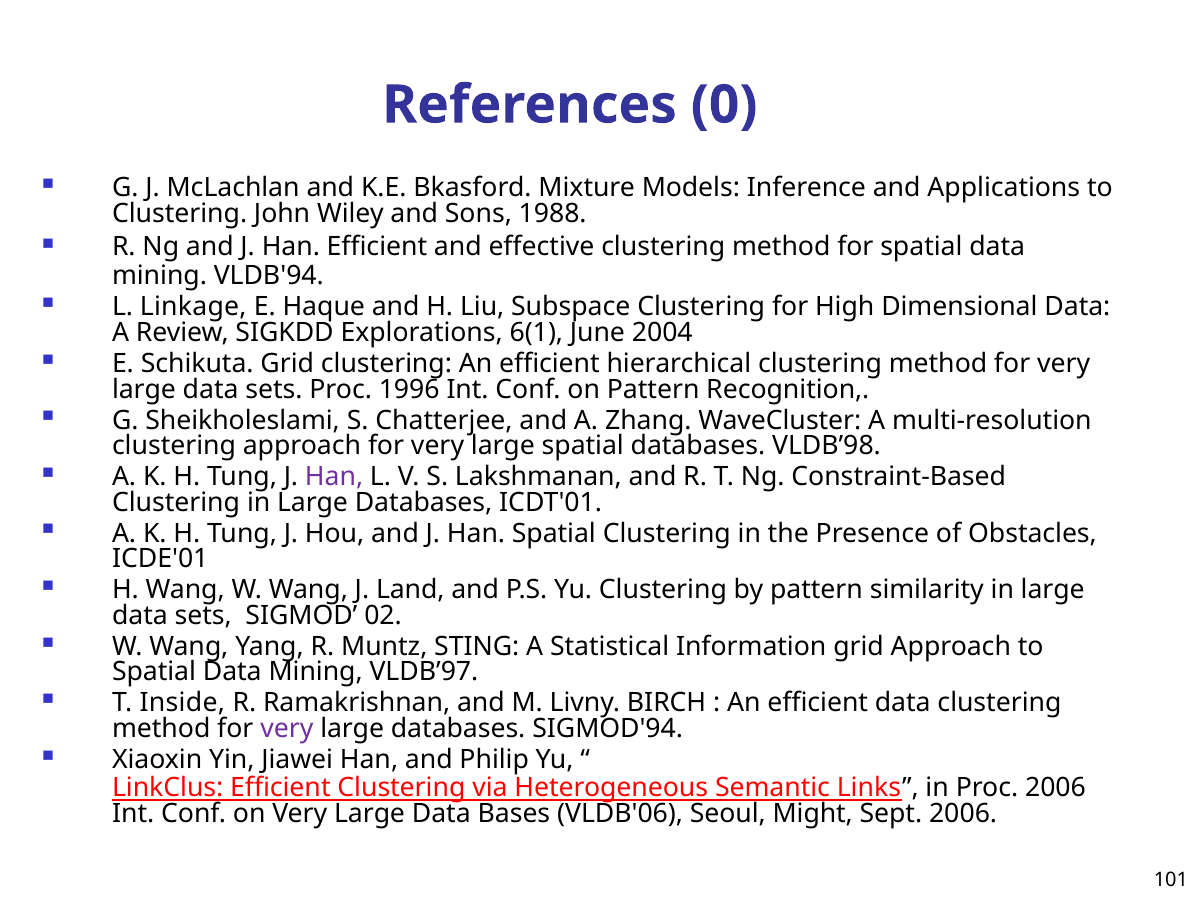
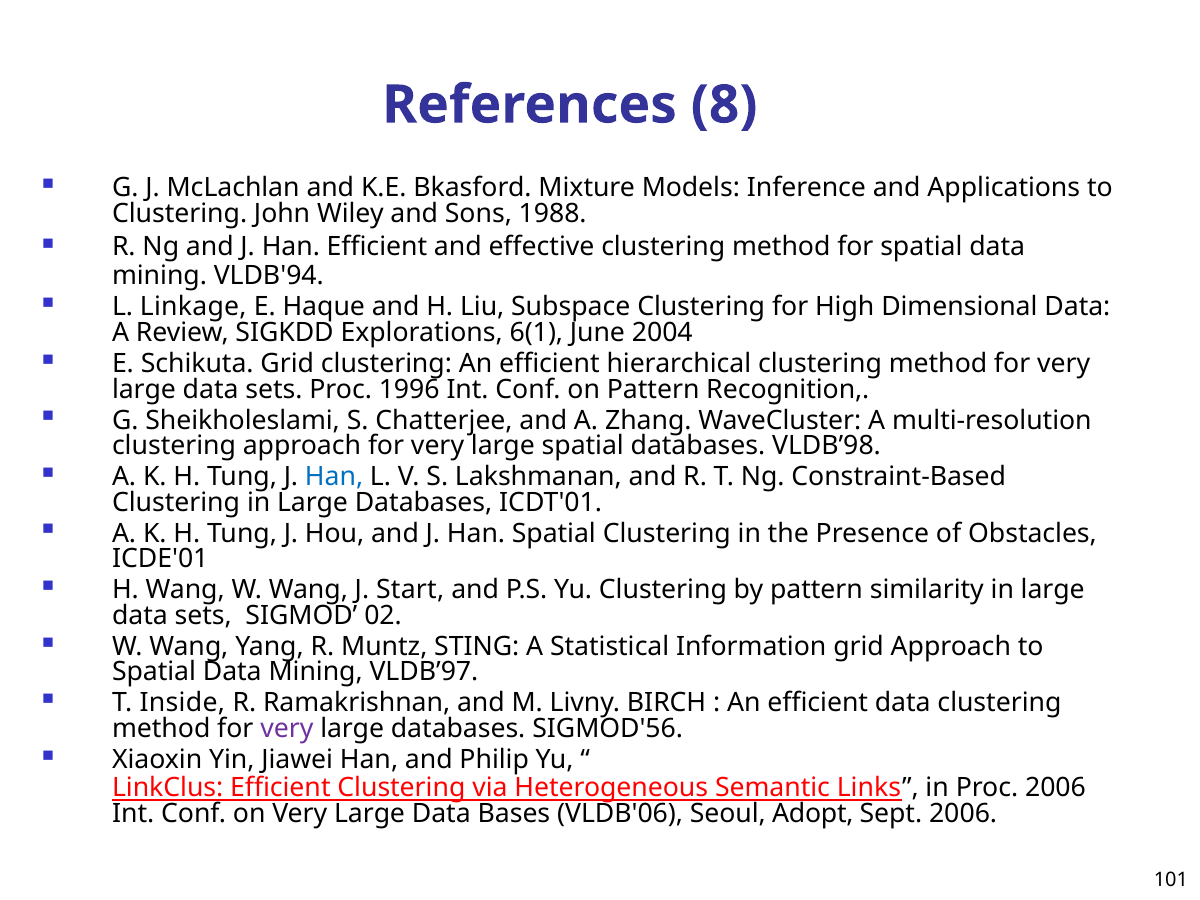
0: 0 -> 8 (724, 105)
Han colour: purple -> blue (334, 477)
Land: Land -> Start (410, 590)
SIGMOD'94: SIGMOD'94 -> SIGMOD'56 (608, 729)
Might: Might -> Adopt (813, 814)
